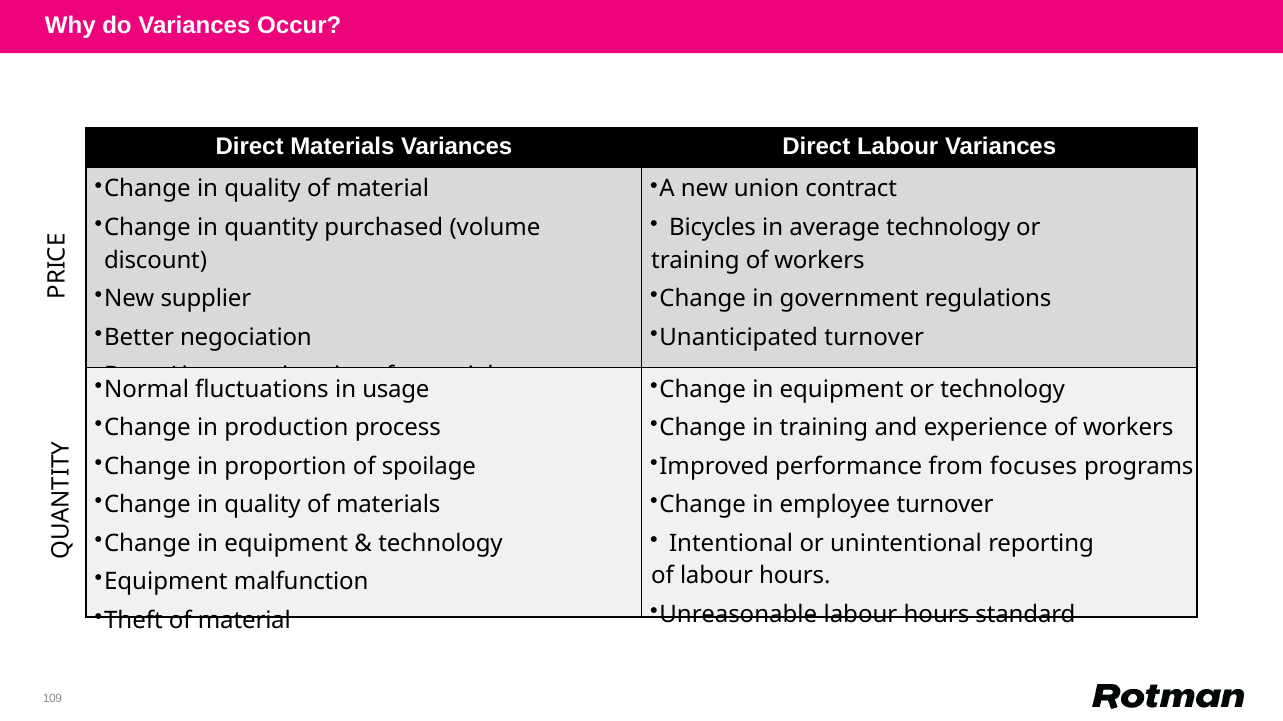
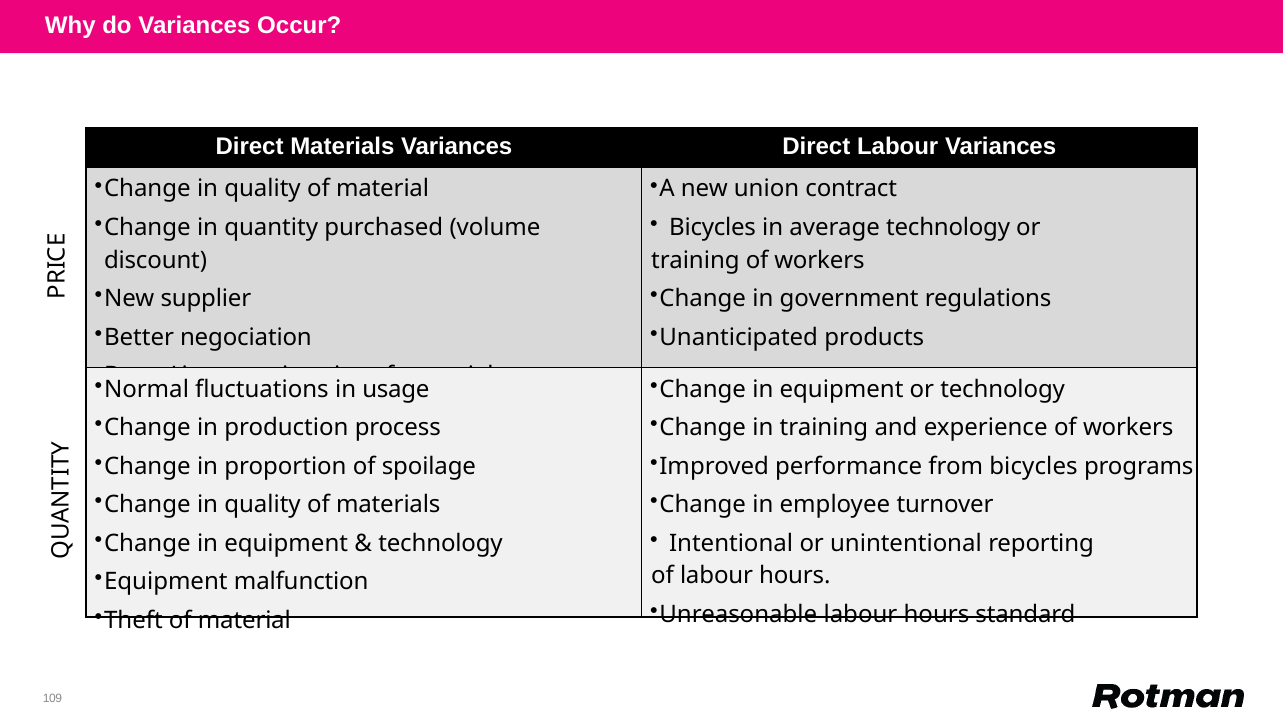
Unanticipated turnover: turnover -> products (874, 338)
from focuses: focuses -> bicycles (1034, 467)
